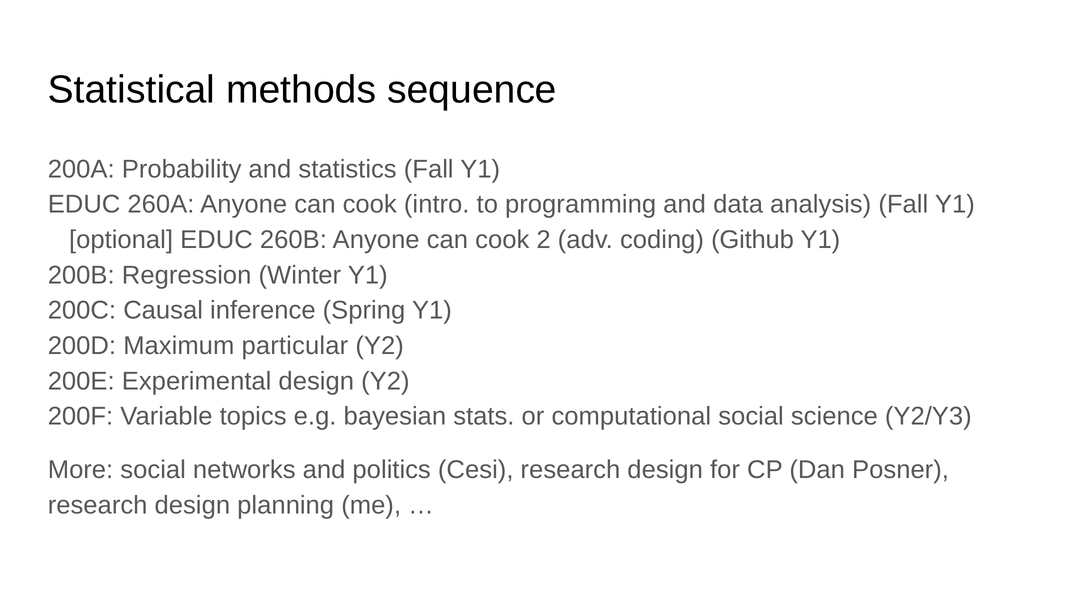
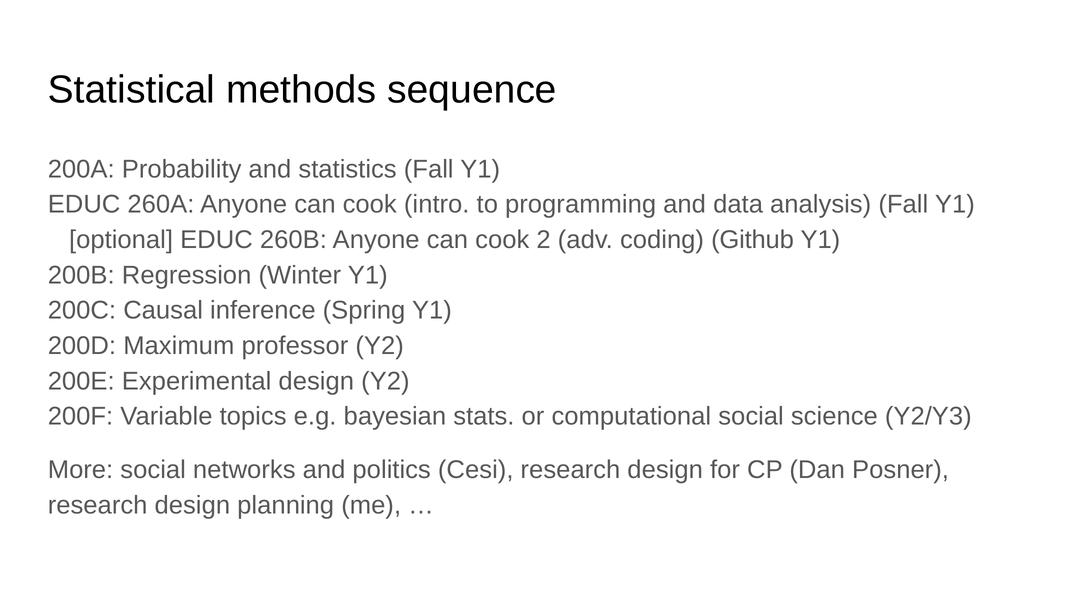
particular: particular -> professor (295, 346)
